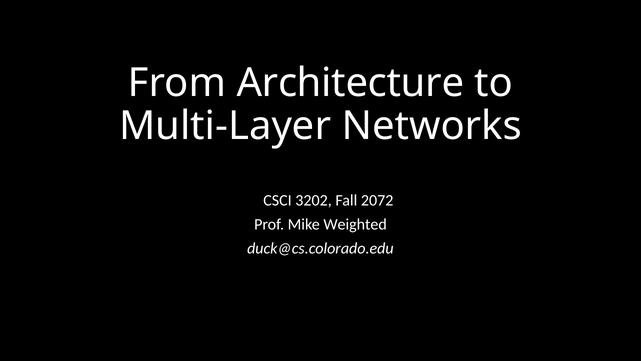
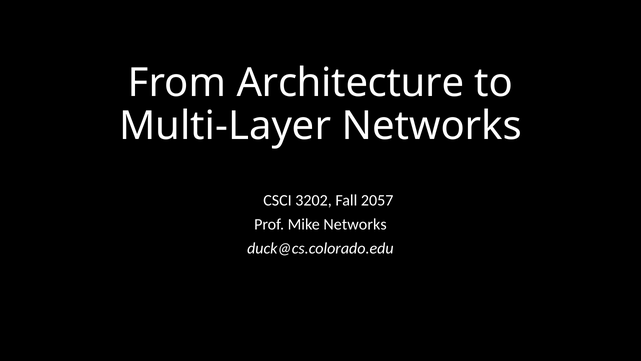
2072: 2072 -> 2057 (377, 200)
Mike Weighted: Weighted -> Networks (355, 224)
